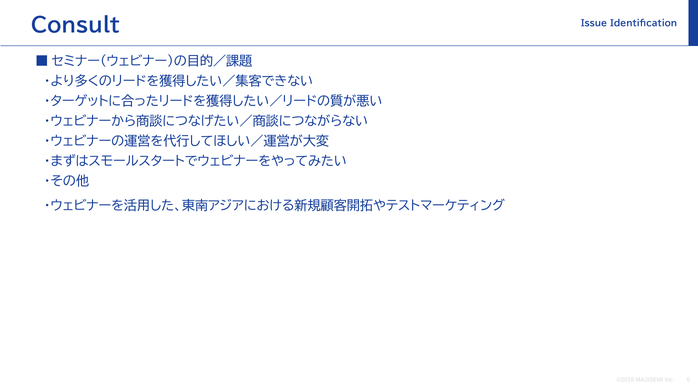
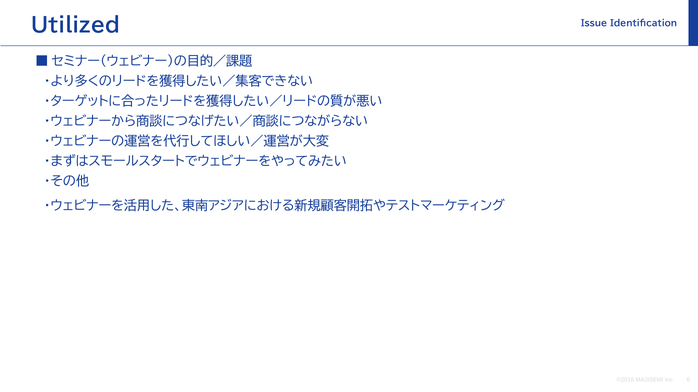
Consult: Consult -> Utilized (75, 26)
